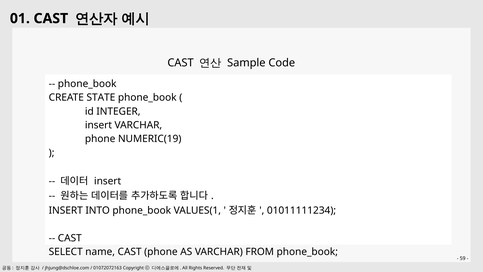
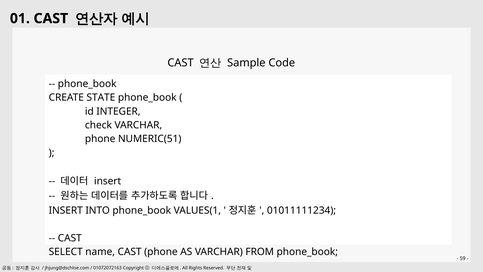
insert: insert -> check (98, 125)
NUMERIC(19: NUMERIC(19 -> NUMERIC(51 (150, 139)
